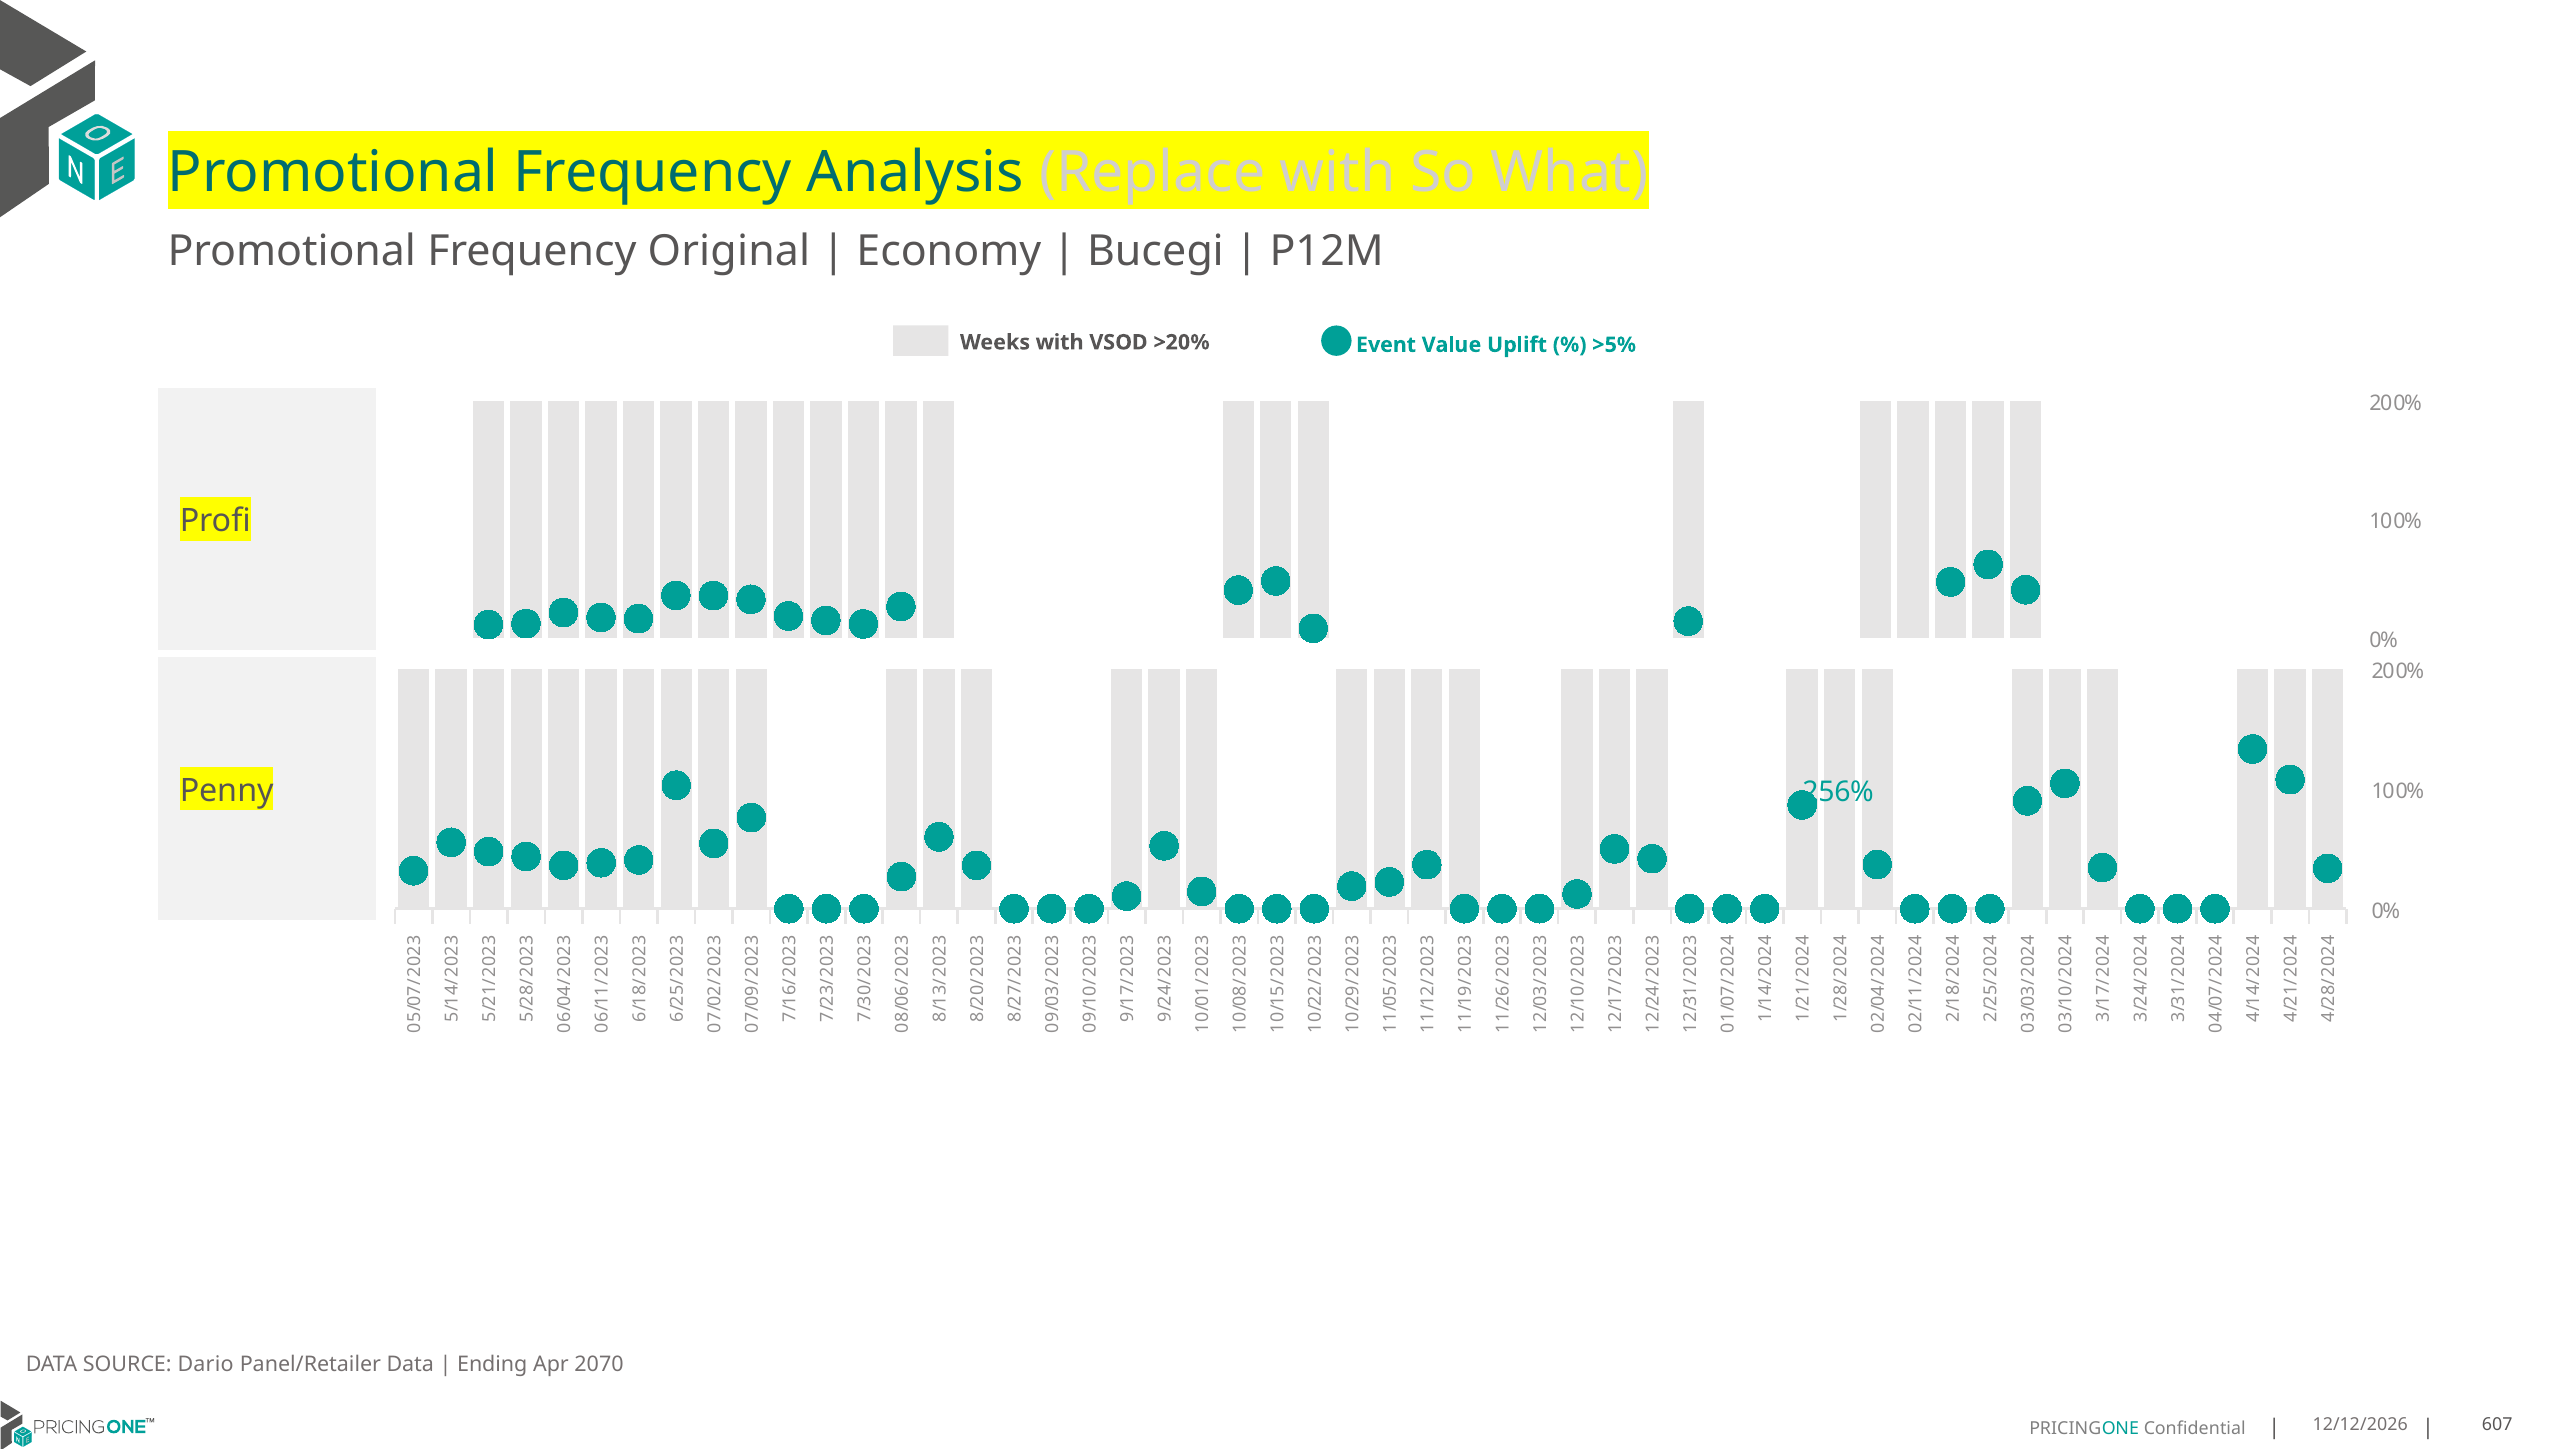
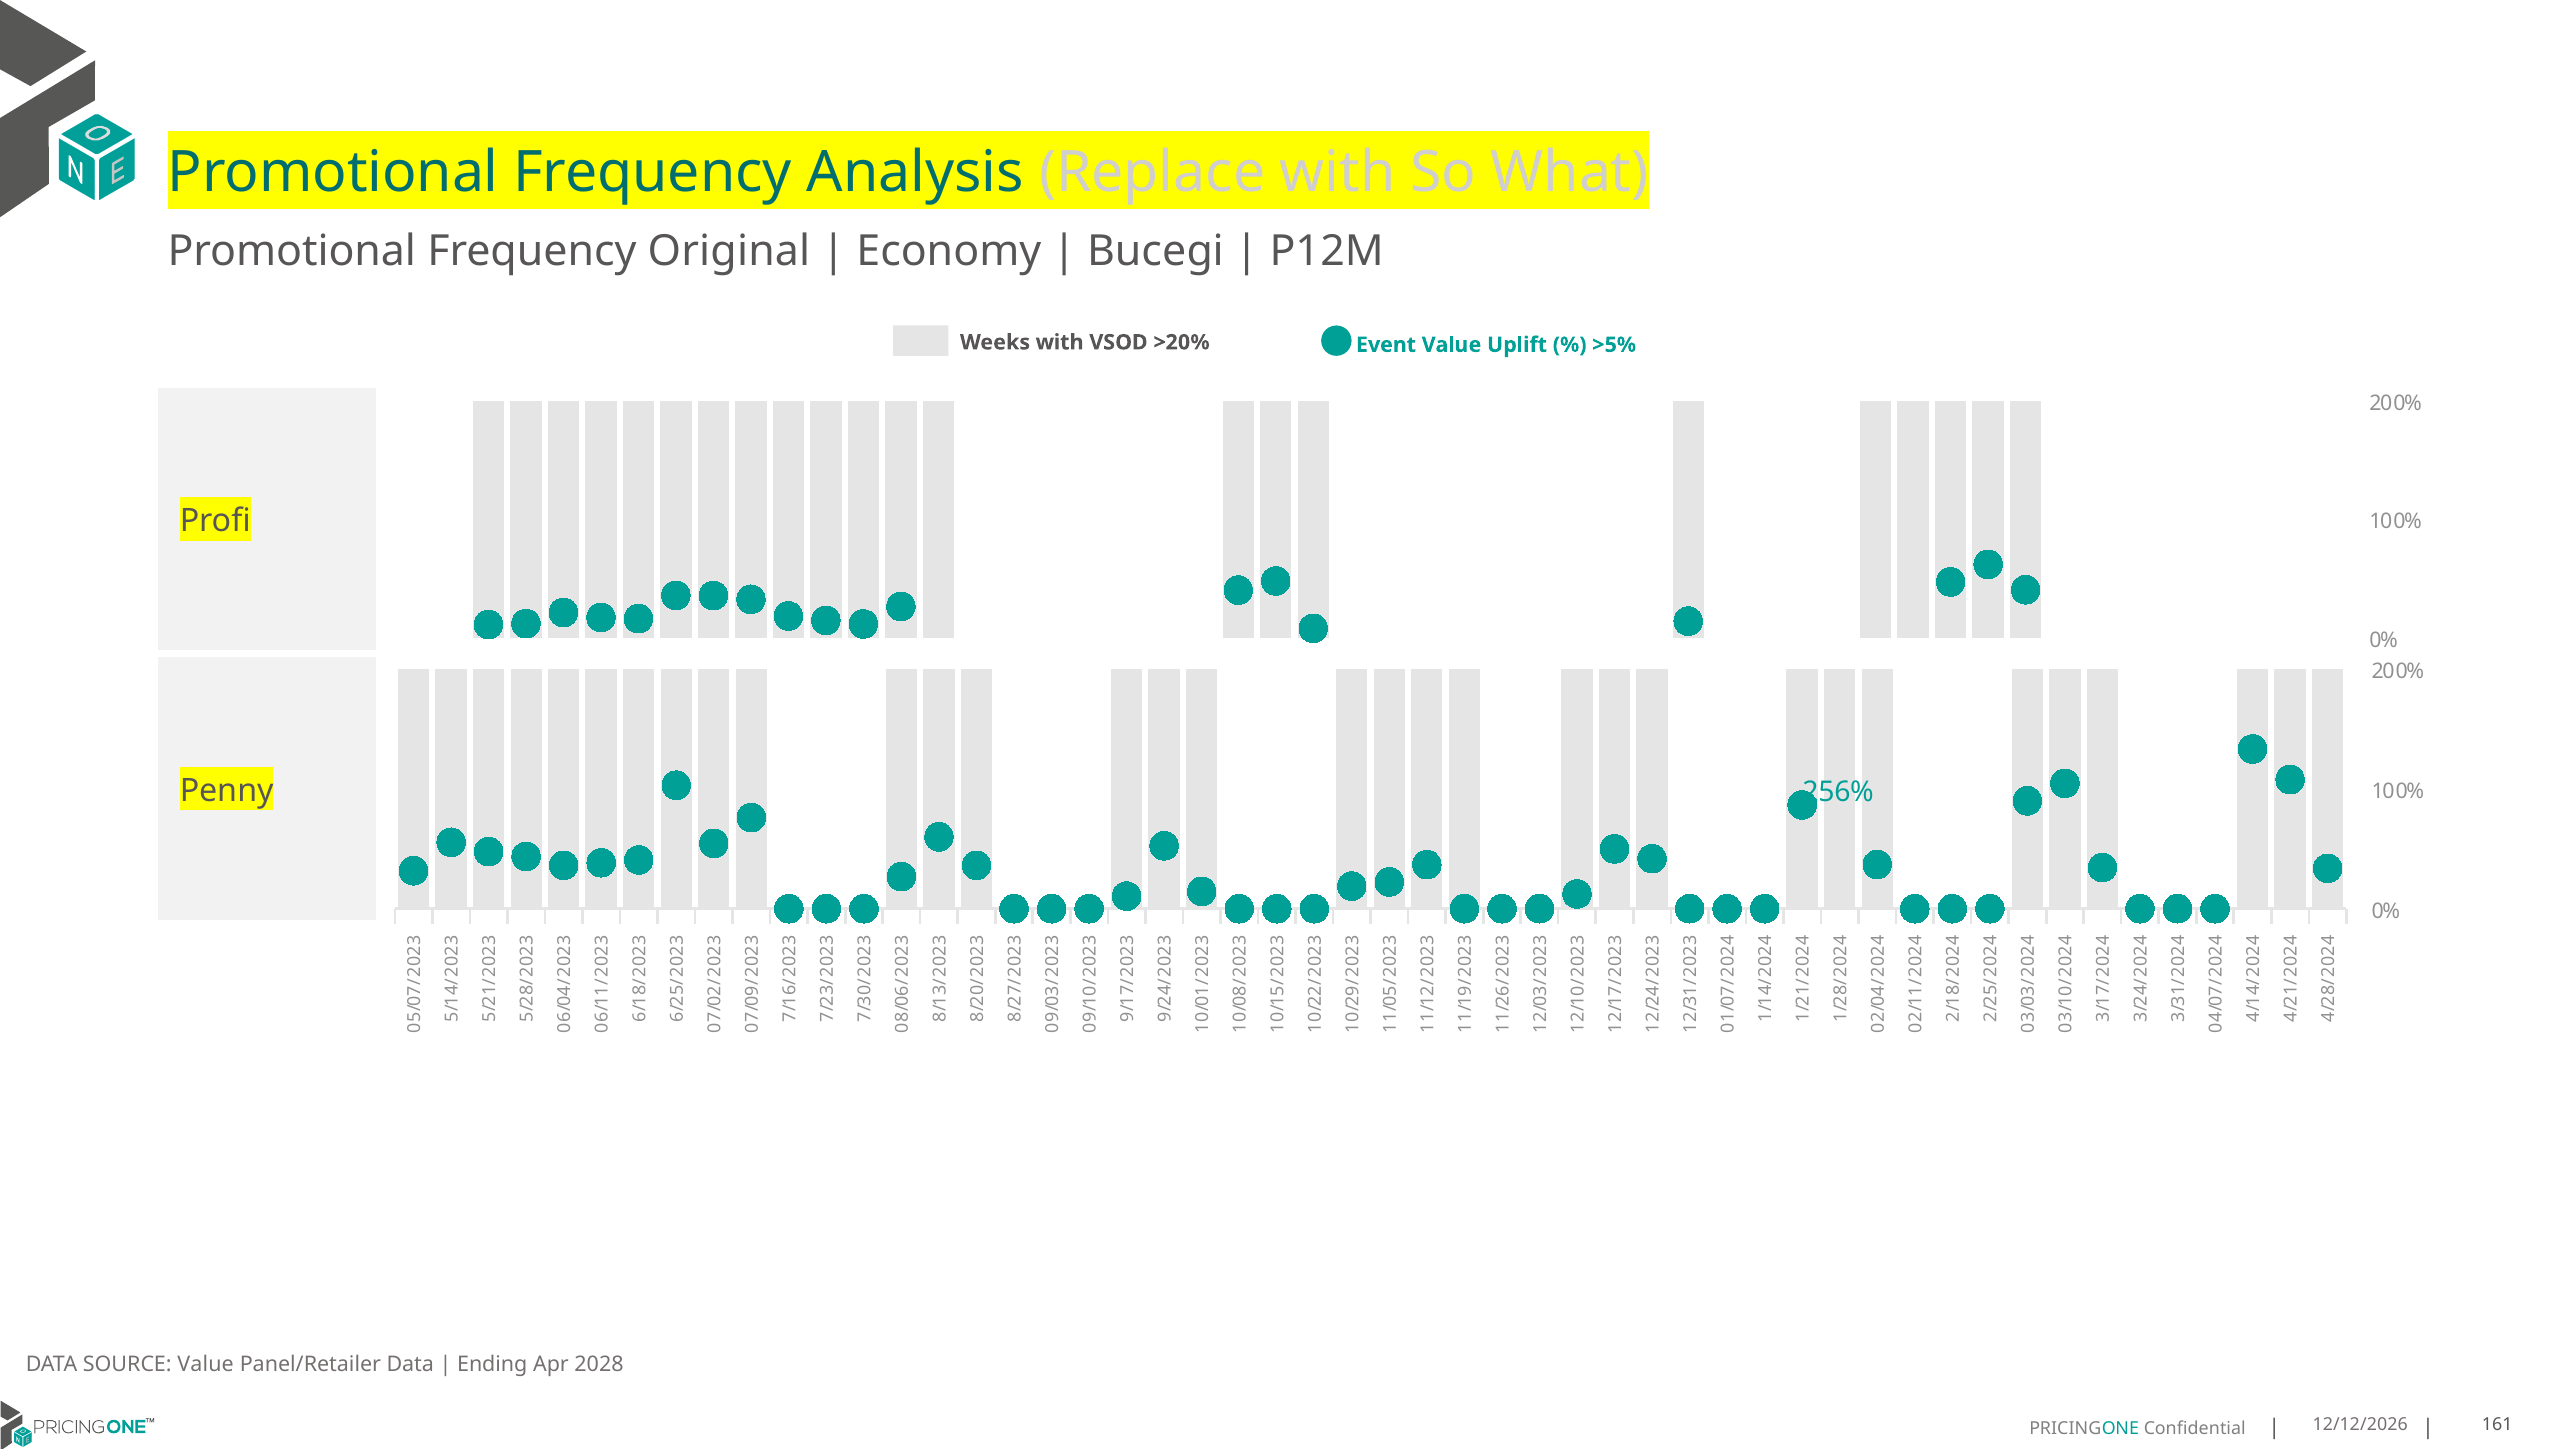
SOURCE Dario: Dario -> Value (206, 1365)
2070: 2070 -> 2028 (599, 1365)
607: 607 -> 161 (2497, 1425)
